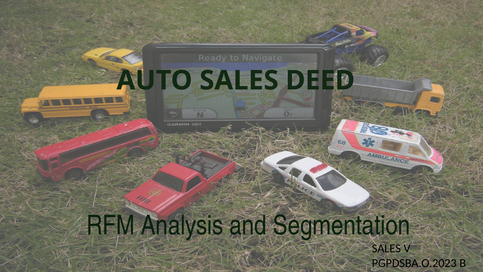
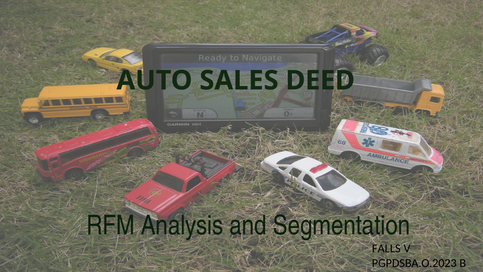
SALES: SALES -> FALLS (386, 248)
